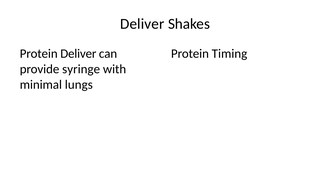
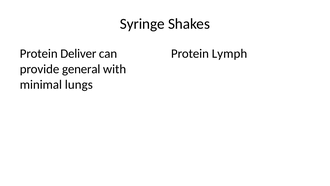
Deliver: Deliver -> Syringe (142, 24)
Timing: Timing -> Lymph (229, 54)
syringe: syringe -> general (81, 69)
